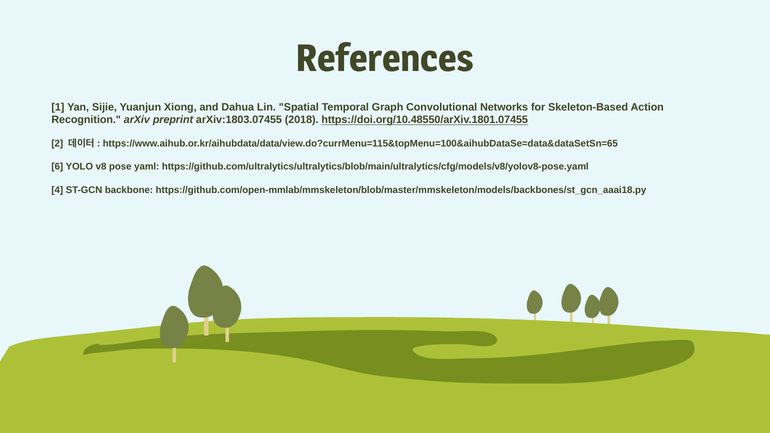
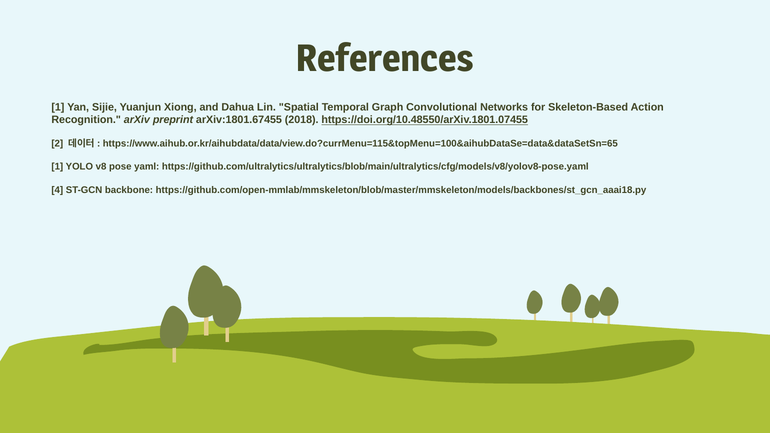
arXiv:1803.07455: arXiv:1803.07455 -> arXiv:1801.67455 (239, 120)
6: 6 -> 1 (57, 167)
